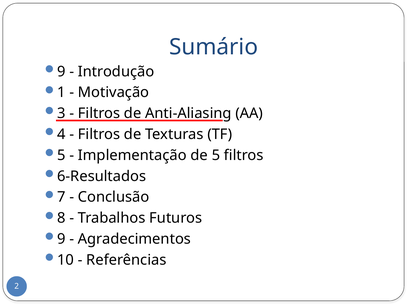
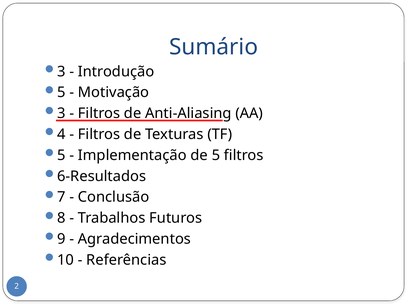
9: 9 -> 3 (61, 72)
1: 1 -> 5 (61, 93)
